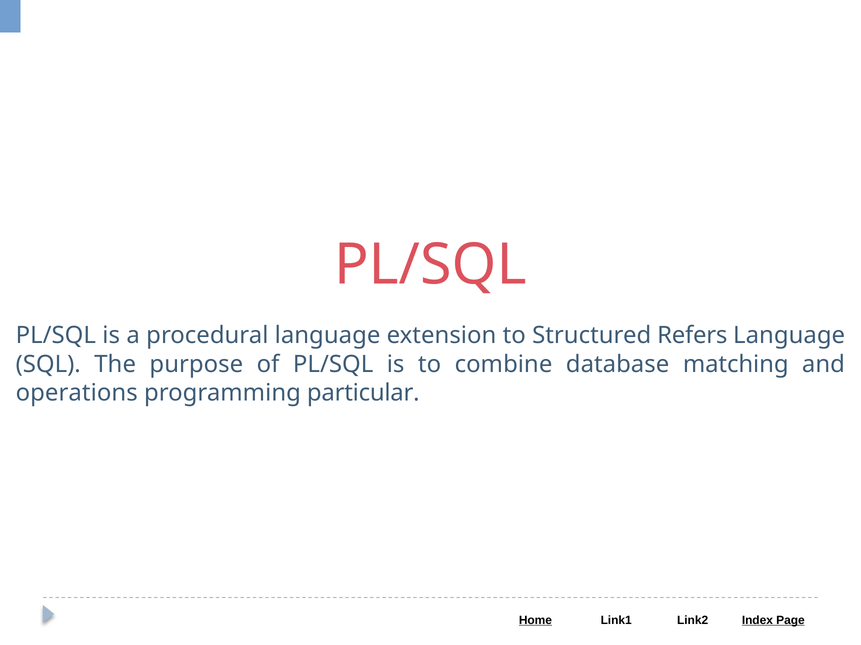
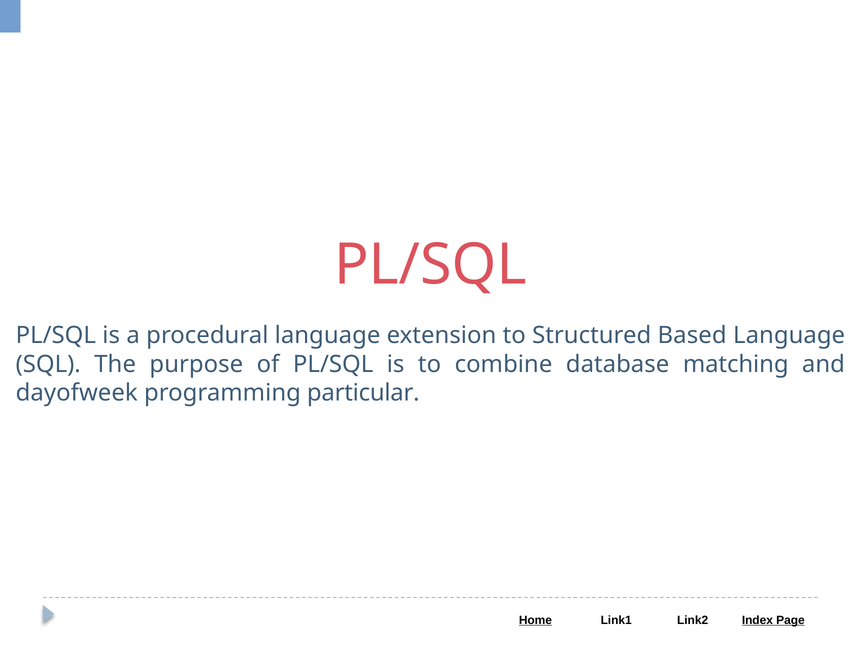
Refers: Refers -> Based (692, 336)
operations: operations -> dayofweek (77, 393)
